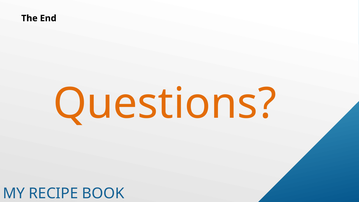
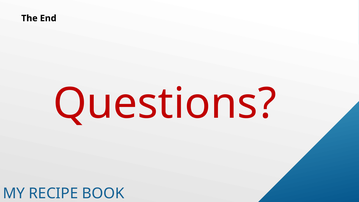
Questions colour: orange -> red (165, 104)
